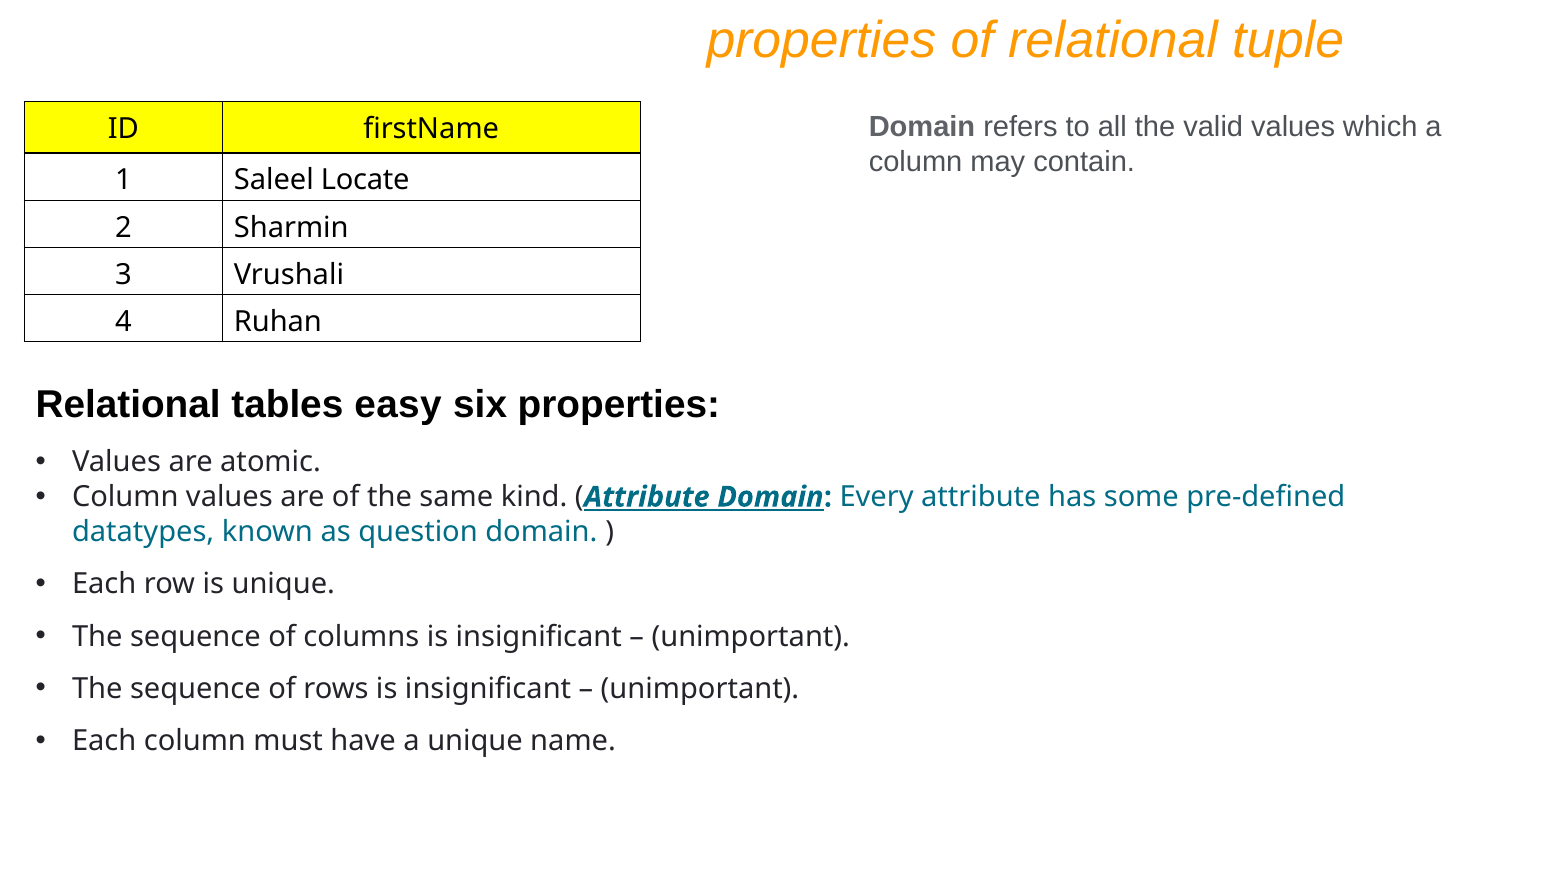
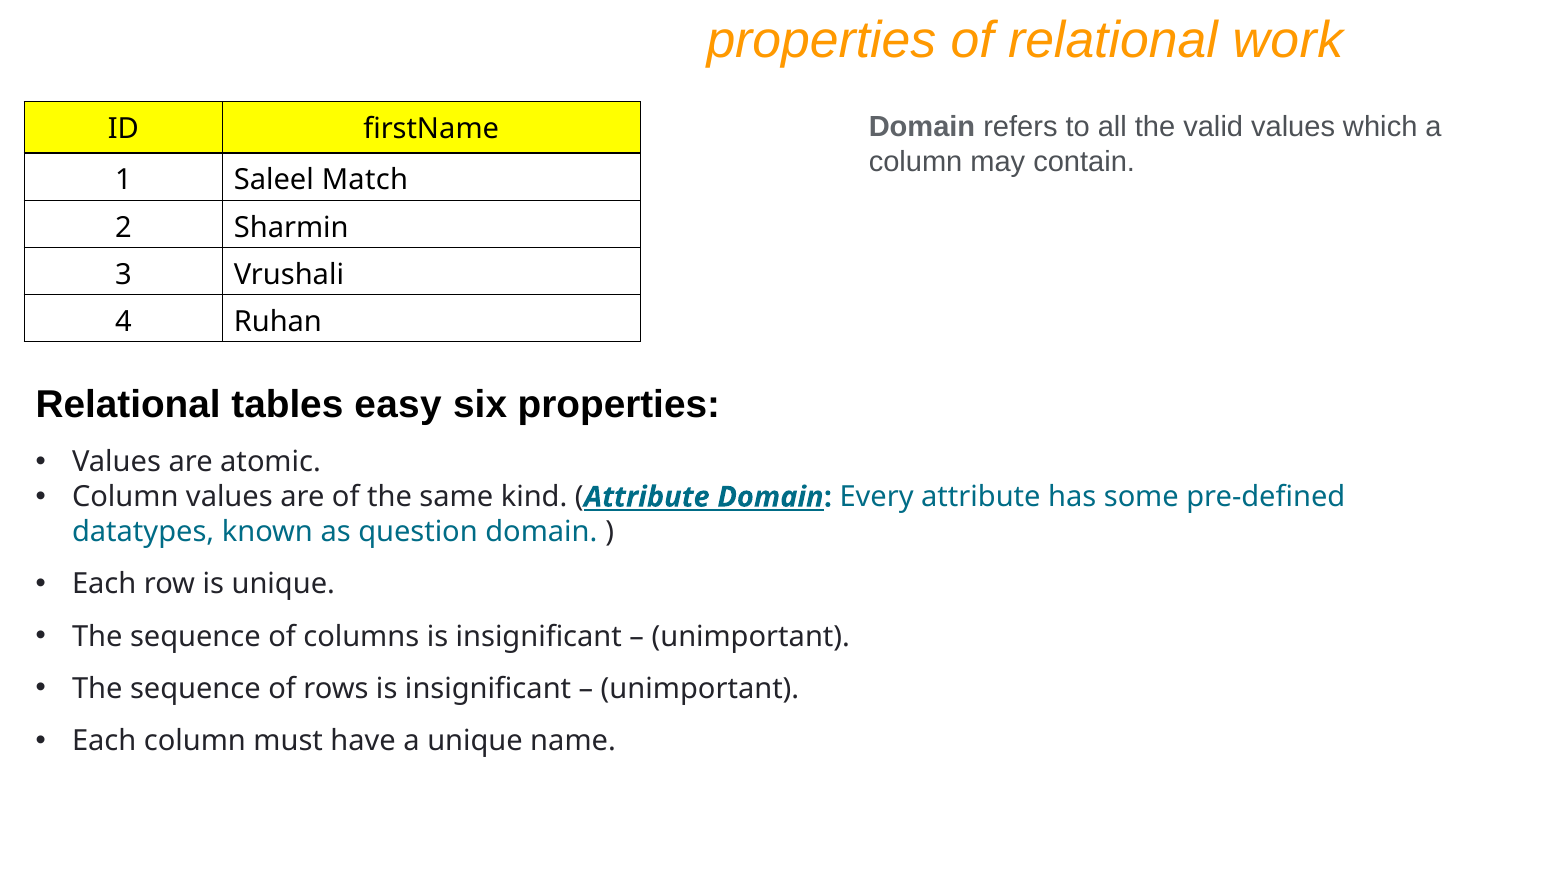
tuple: tuple -> work (1288, 40)
Locate: Locate -> Match (365, 180)
